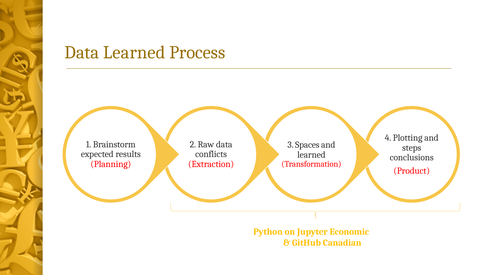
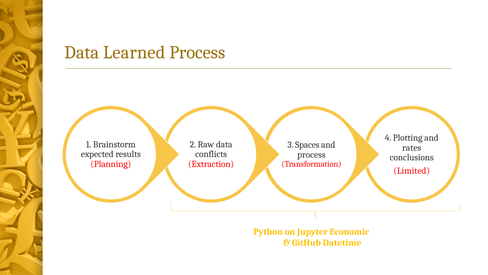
steps: steps -> rates (412, 147)
learned: learned -> process (311, 154)
Product: Product -> Limited (412, 170)
Canadian: Canadian -> Datetime (342, 242)
